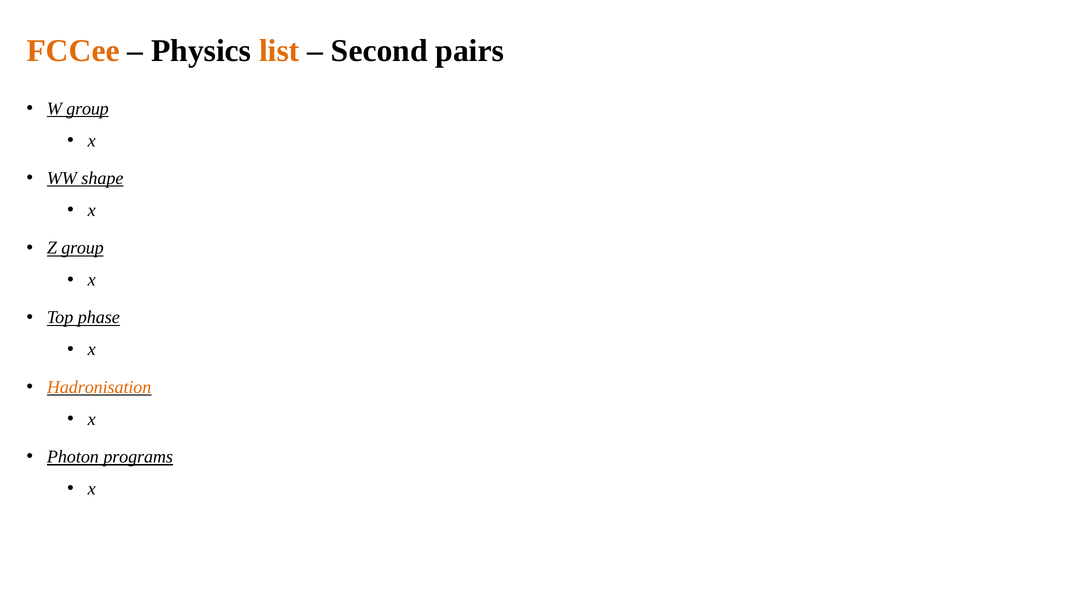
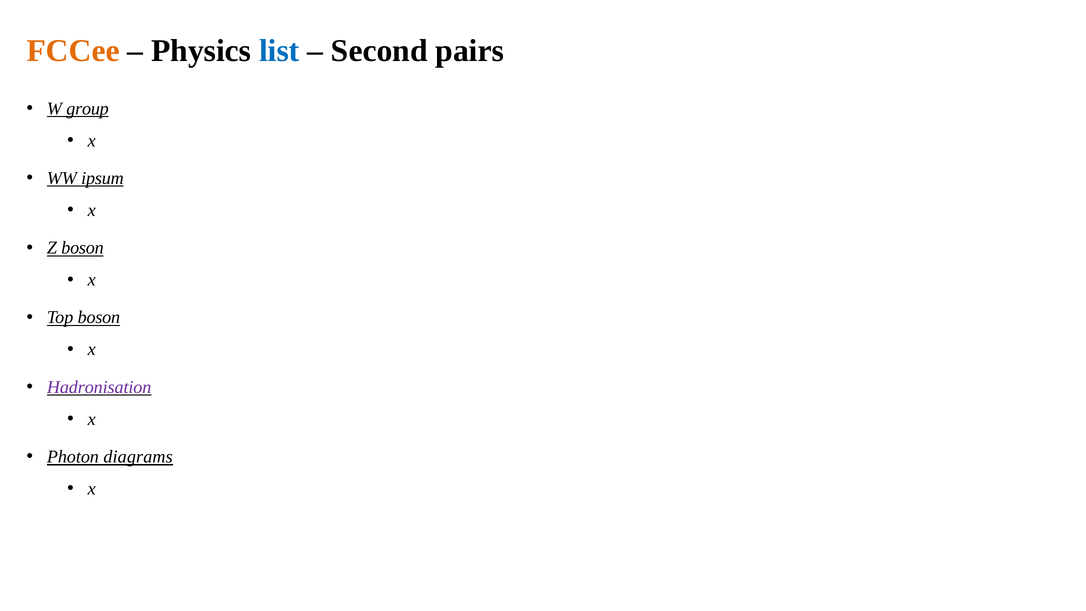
list colour: orange -> blue (279, 51)
shape: shape -> ipsum (102, 178)
Z group: group -> boson (83, 248)
Top phase: phase -> boson (99, 317)
Hadronisation colour: orange -> purple (99, 387)
programs: programs -> diagrams (138, 457)
